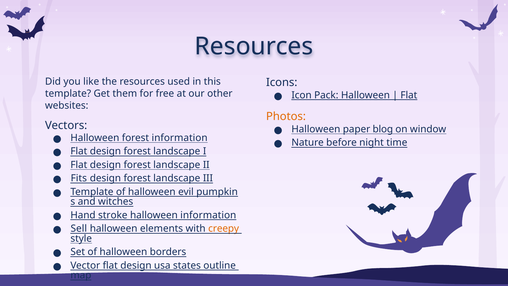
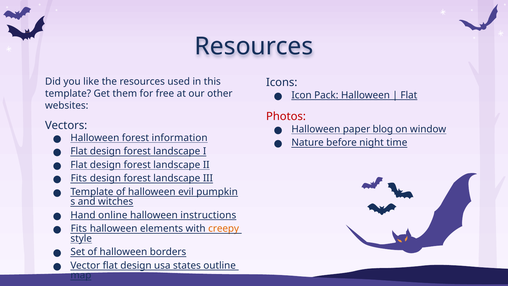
Photos colour: orange -> red (286, 116)
stroke: stroke -> online (113, 215)
halloween information: information -> instructions (208, 215)
Sell: Sell -> Fits (79, 228)
